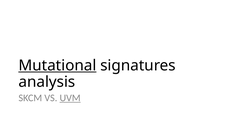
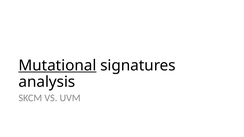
UVM underline: present -> none (70, 98)
